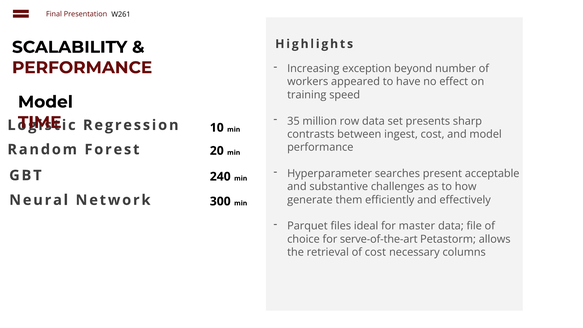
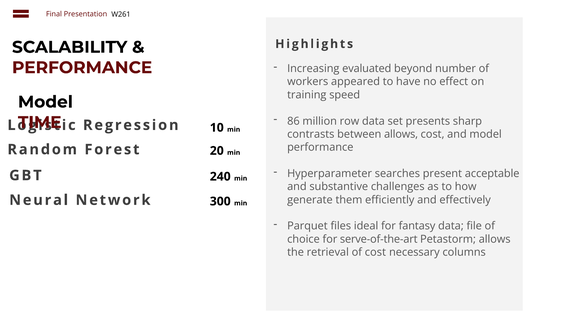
exception: exception -> evaluated (367, 69)
35: 35 -> 86 (293, 121)
between ingest: ingest -> allows (401, 134)
master: master -> fantasy (417, 226)
